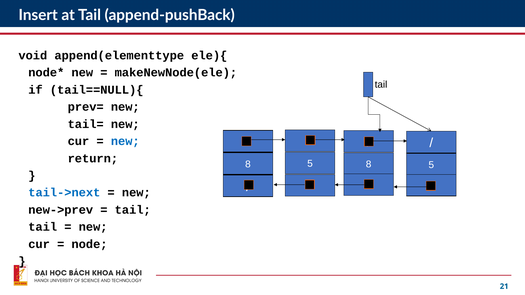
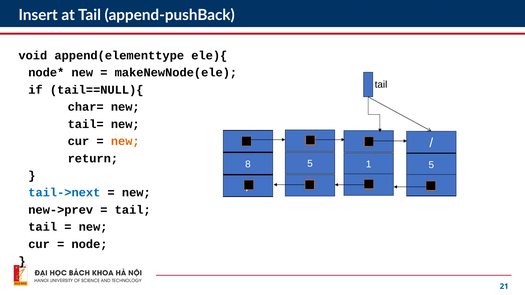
prev=: prev= -> char= (86, 107)
new colour: blue -> orange (125, 141)
5 8: 8 -> 1 (369, 164)
